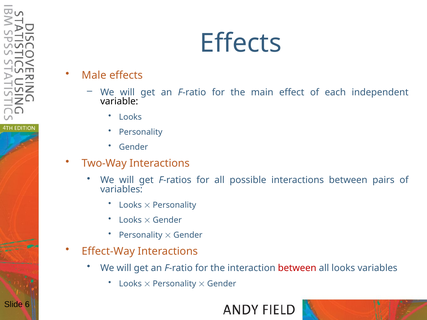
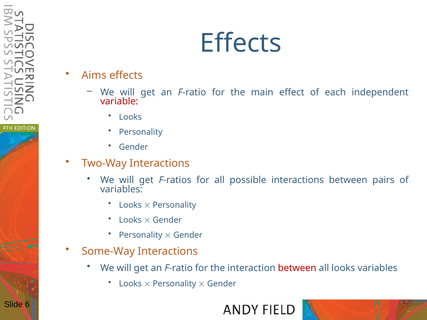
Male: Male -> Aims (94, 75)
variable colour: black -> red (119, 101)
Effect-Way: Effect-Way -> Some-Way (108, 252)
